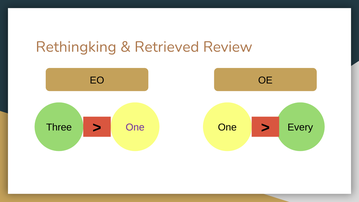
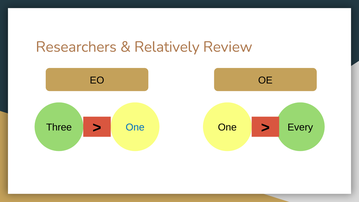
Rethingking: Rethingking -> Researchers (76, 47)
Retrieved: Retrieved -> Relatively (167, 47)
One colour: purple -> blue (135, 127)
